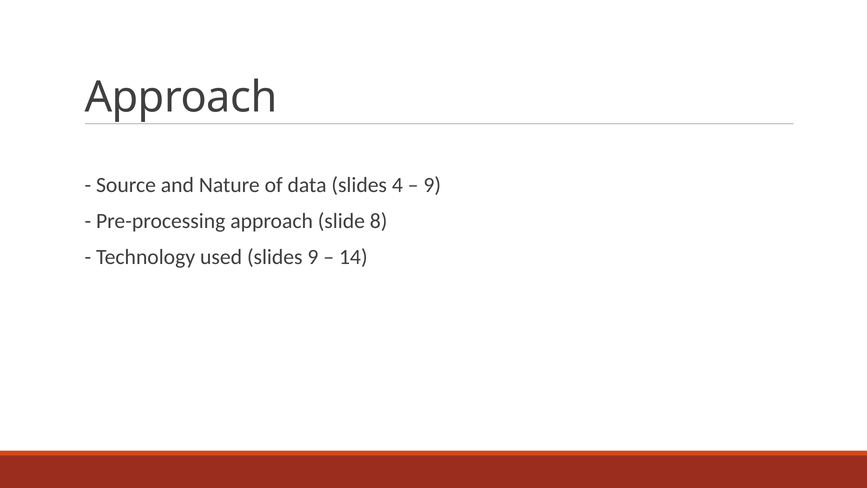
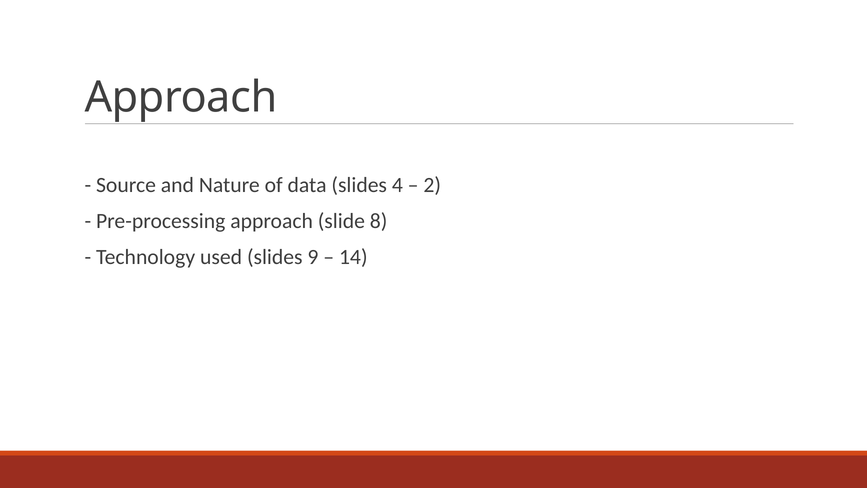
9: 9 -> 2 (432, 185)
